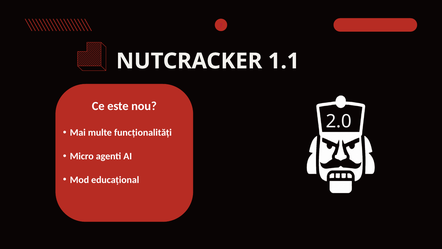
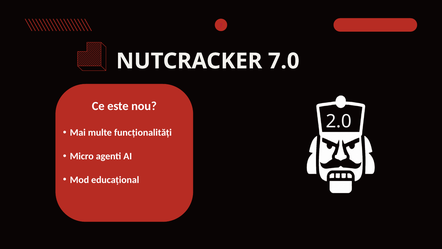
1.1: 1.1 -> 7.0 (284, 61)
